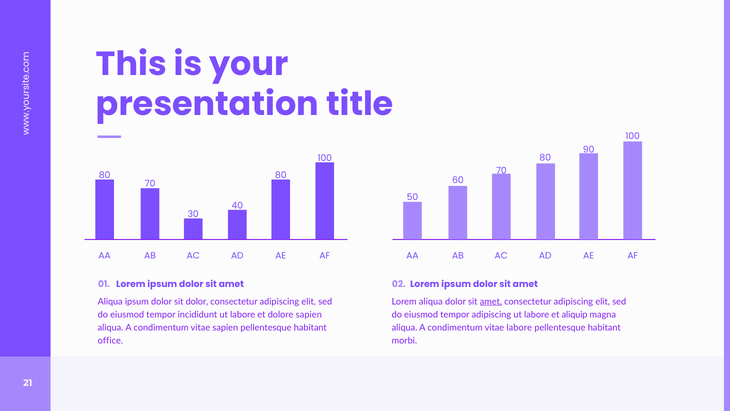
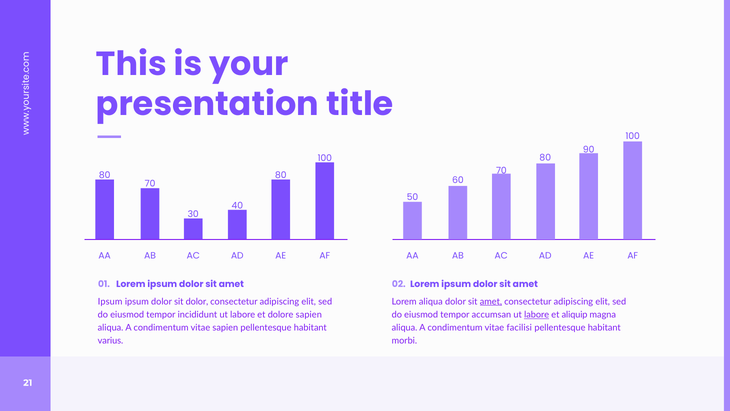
Aliqua: Aliqua -> Ipsum (110, 301)
tempor adipiscing: adipiscing -> accumsan (491, 314)
labore underline: none -> present (537, 314)
vitae labore: labore -> facilisi (519, 328)
office: office -> varius (110, 341)
